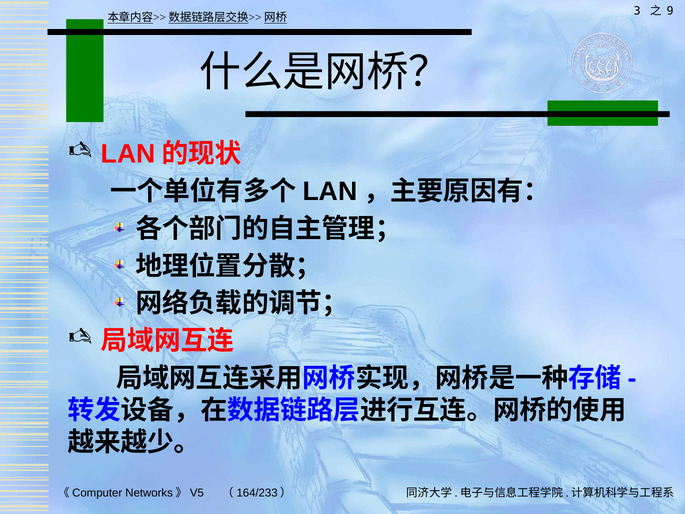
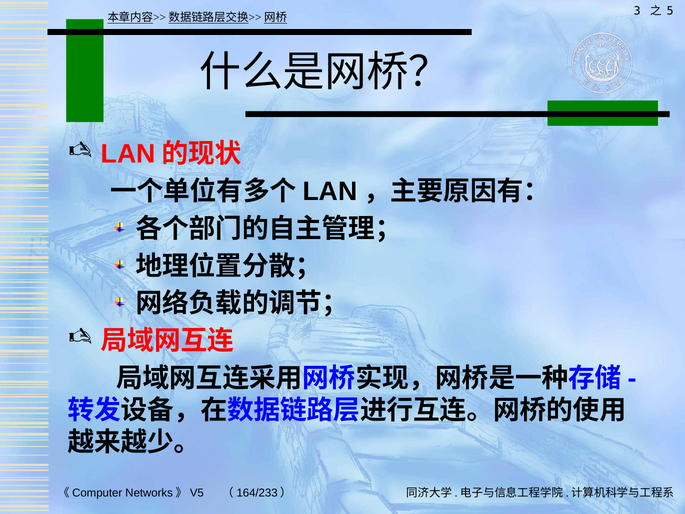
9: 9 -> 5 (670, 11)
